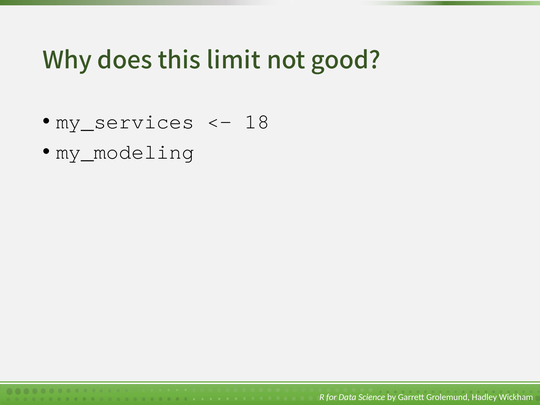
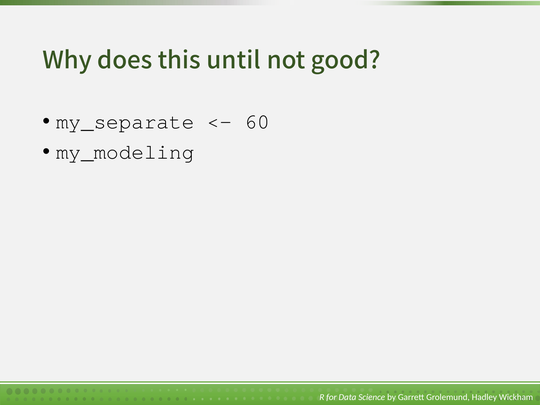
limit: limit -> until (234, 61)
my_services: my_services -> my_separate (125, 122)
18: 18 -> 60 (257, 122)
